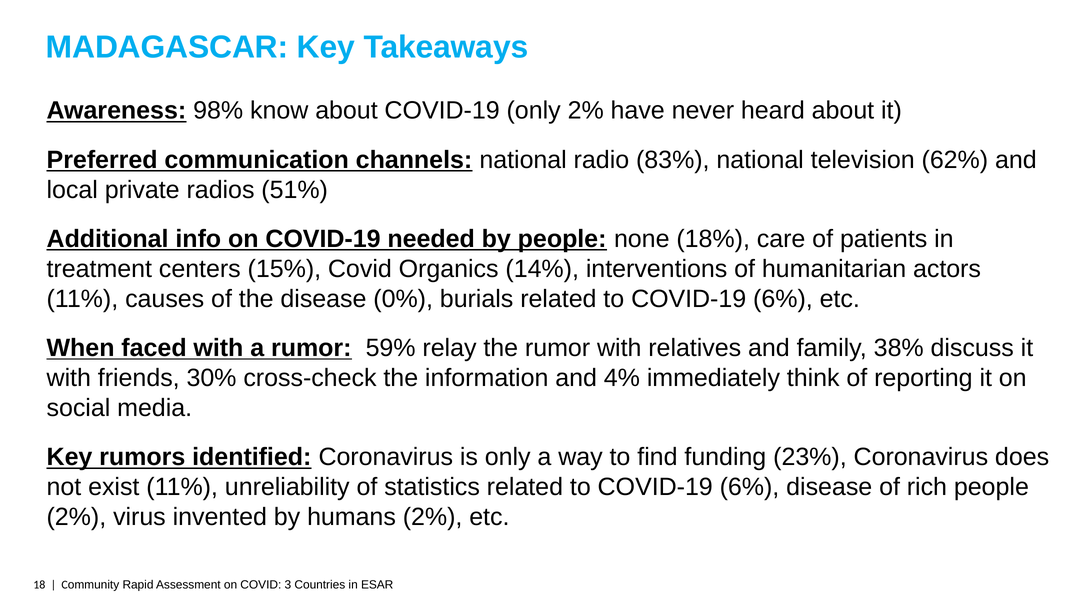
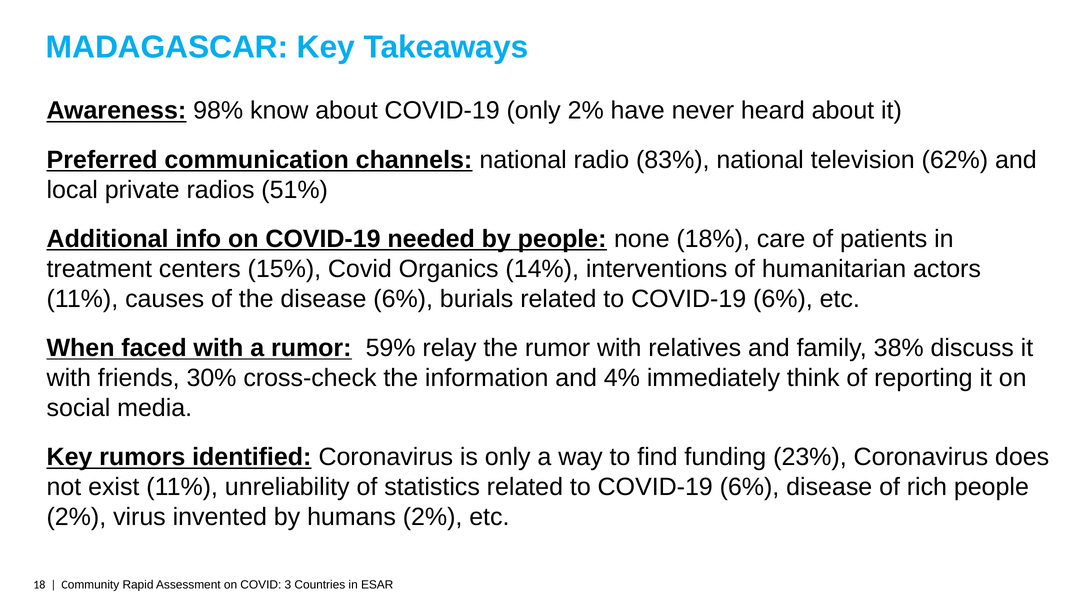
disease 0%: 0% -> 6% (403, 299)
